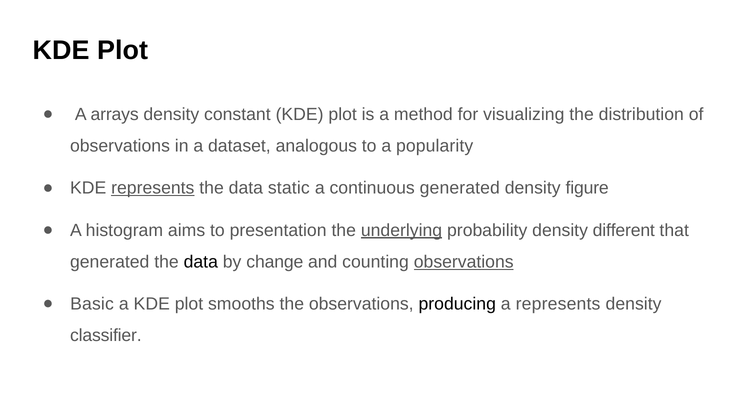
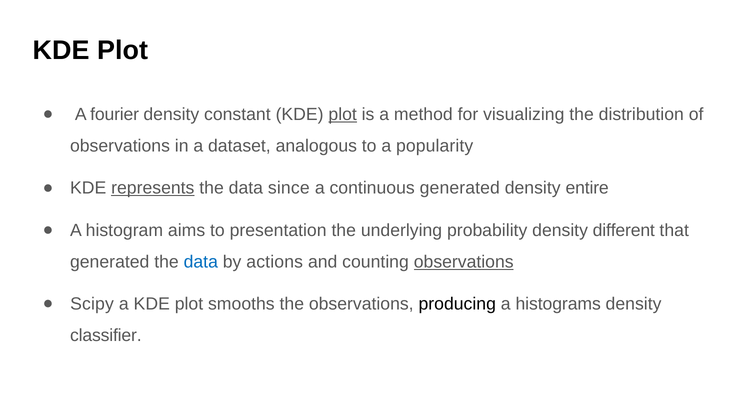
arrays: arrays -> fourier (115, 114)
plot underline: none -> present (343, 114)
static: static -> since (289, 188)
figure: figure -> entire (587, 188)
underlying underline: present -> none (402, 230)
data colour: black -> blue (201, 262)
change: change -> actions (275, 262)
Basic: Basic -> Scipy (92, 304)
a represents: represents -> histograms (558, 304)
